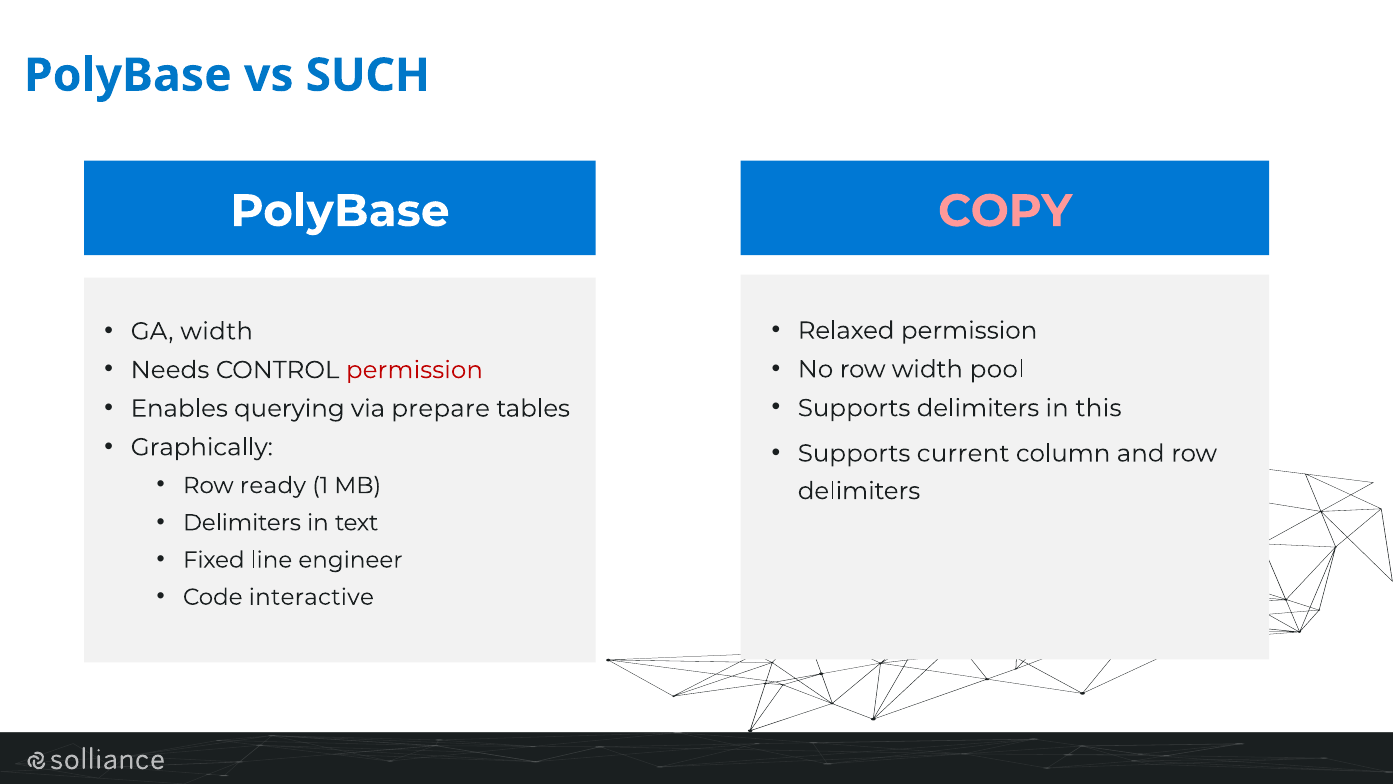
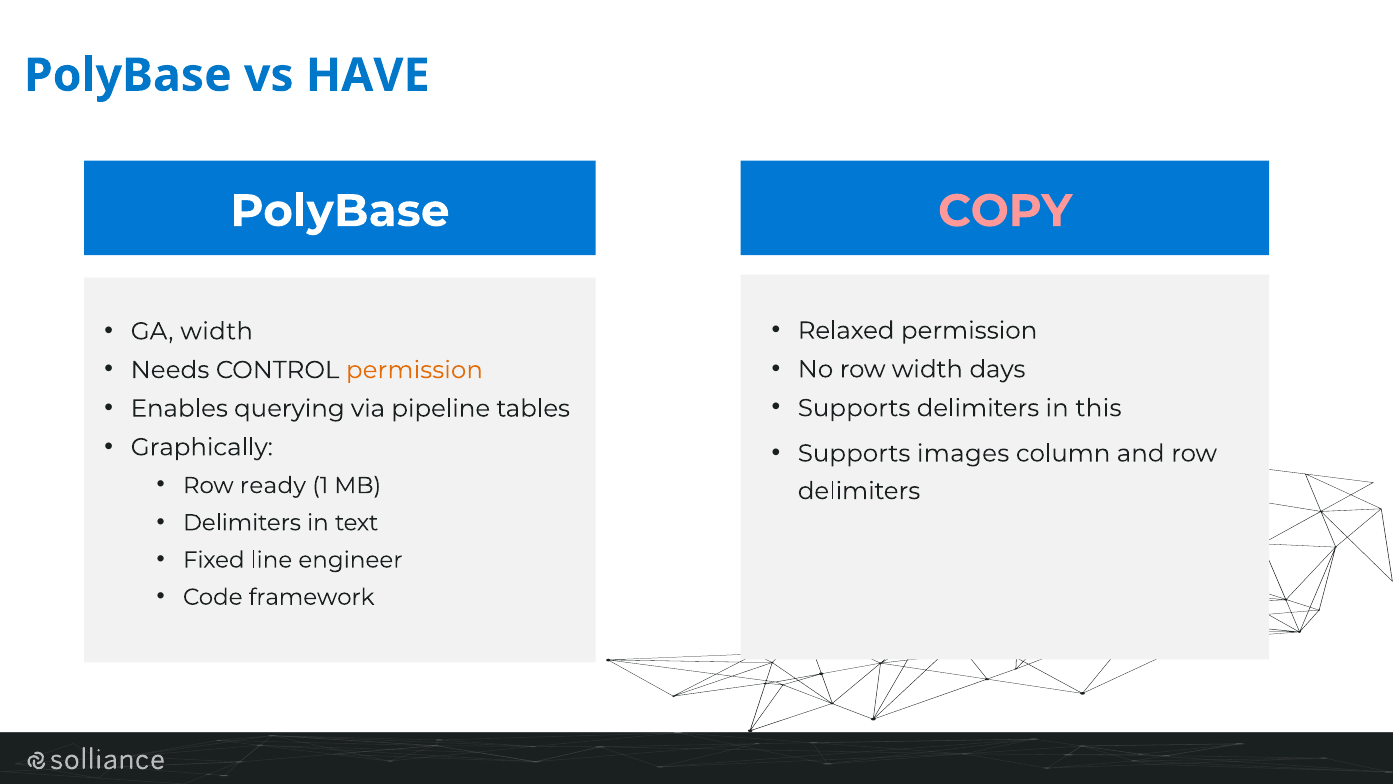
SUCH: SUCH -> HAVE (368, 75)
pool: pool -> days (997, 369)
permission colour: red -> orange (414, 370)
prepare: prepare -> pipeline (441, 408)
current: current -> images (963, 453)
interactive: interactive -> framework (312, 597)
